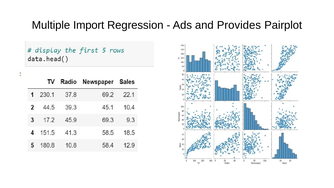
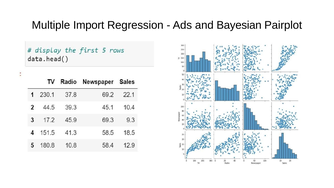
Provides: Provides -> Bayesian (239, 25)
